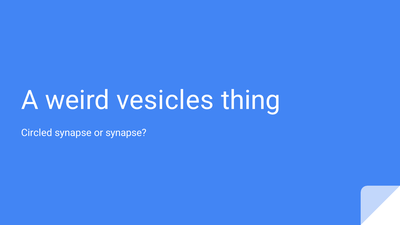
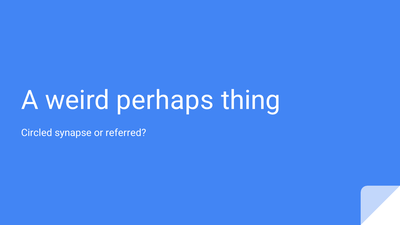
vesicles: vesicles -> perhaps (165, 101)
or synapse: synapse -> referred (126, 133)
